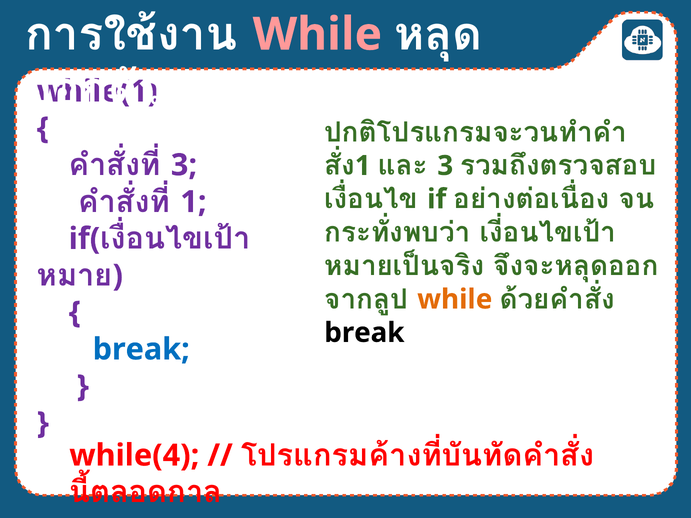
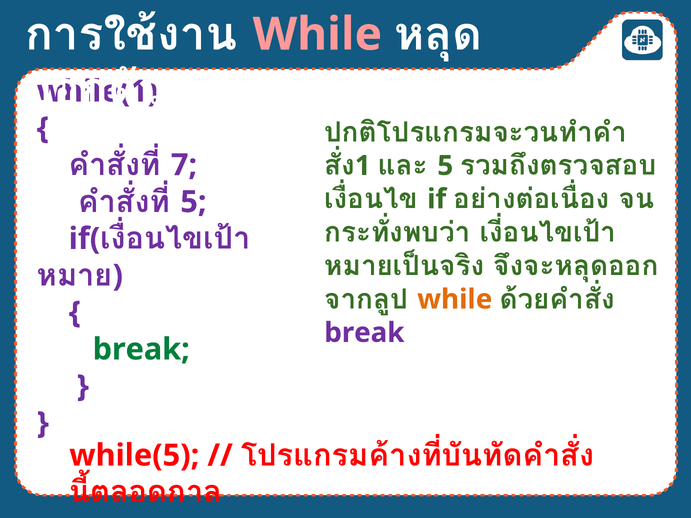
3: 3 -> 7 (184, 165)
3: 3 -> 5 (445, 166)
1: 1 -> 5 (193, 202)
break colour: black -> purple (364, 333)
break colour: blue -> green (141, 350)
while(4: while(4 -> while(5 (134, 456)
